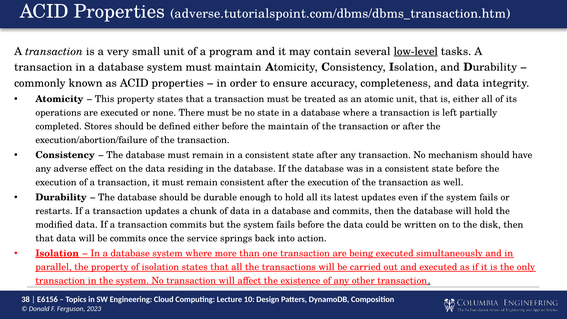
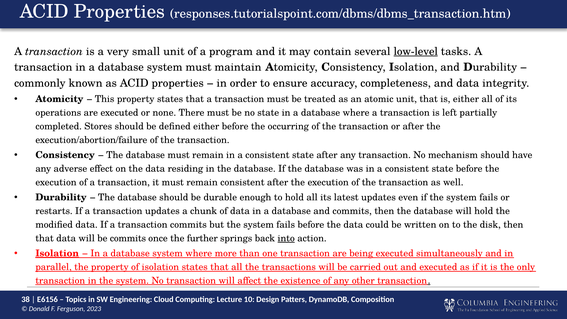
adverse.tutorialspoint.com/dbms/dbms_transaction.htm: adverse.tutorialspoint.com/dbms/dbms_transaction.htm -> responses.tutorialspoint.com/dbms/dbms_transaction.htm (340, 14)
the maintain: maintain -> occurring (288, 126)
service: service -> further (202, 238)
into underline: none -> present (286, 238)
